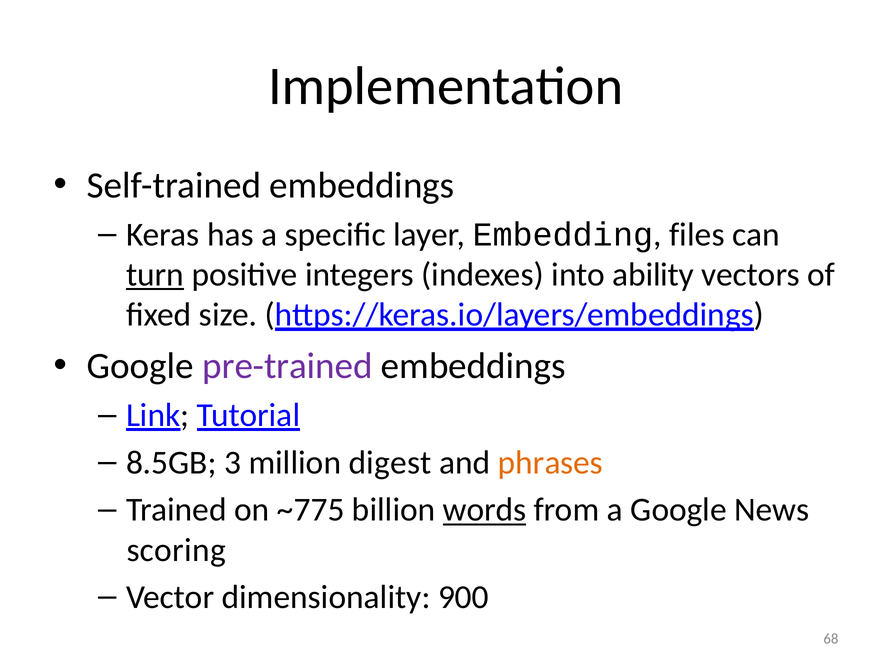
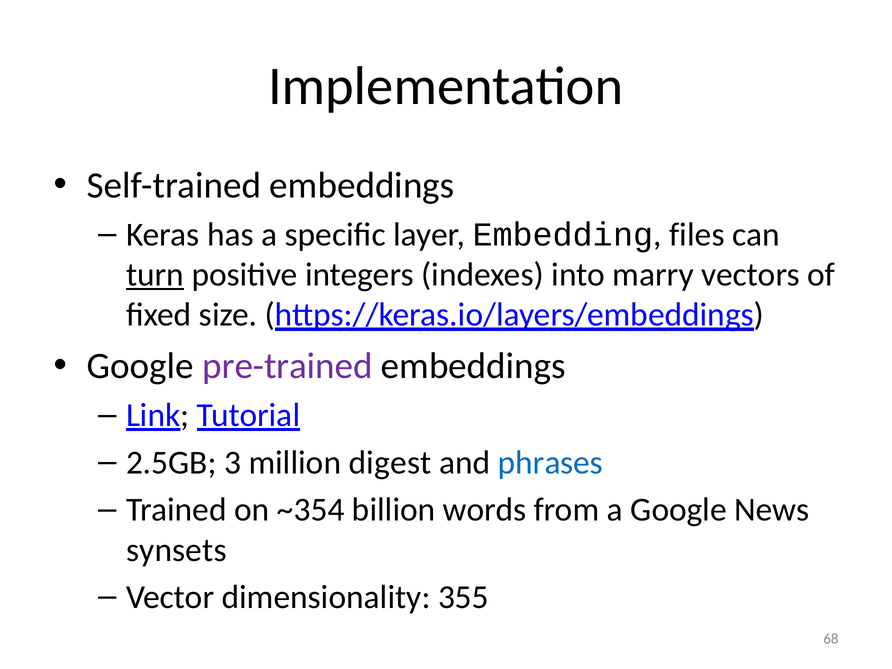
ability: ability -> marry (653, 275)
8.5GB: 8.5GB -> 2.5GB (171, 463)
phrases colour: orange -> blue (551, 463)
~775: ~775 -> ~354 (311, 510)
words underline: present -> none (485, 510)
scoring: scoring -> synsets (176, 550)
900: 900 -> 355 (463, 597)
